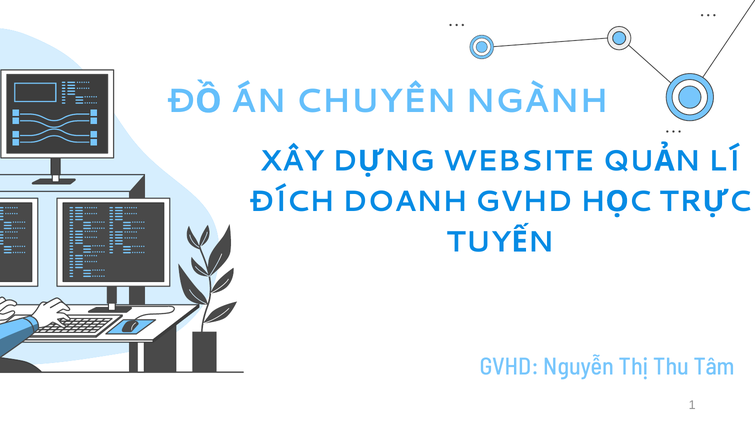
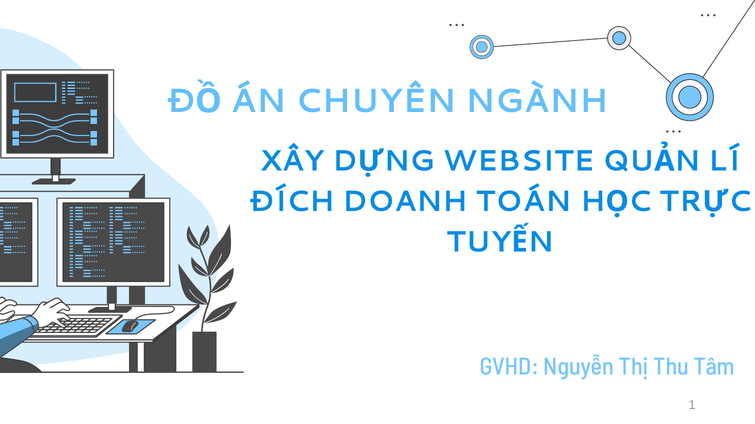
DOANH GVHD: GVHD -> TOÁN (524, 202)
